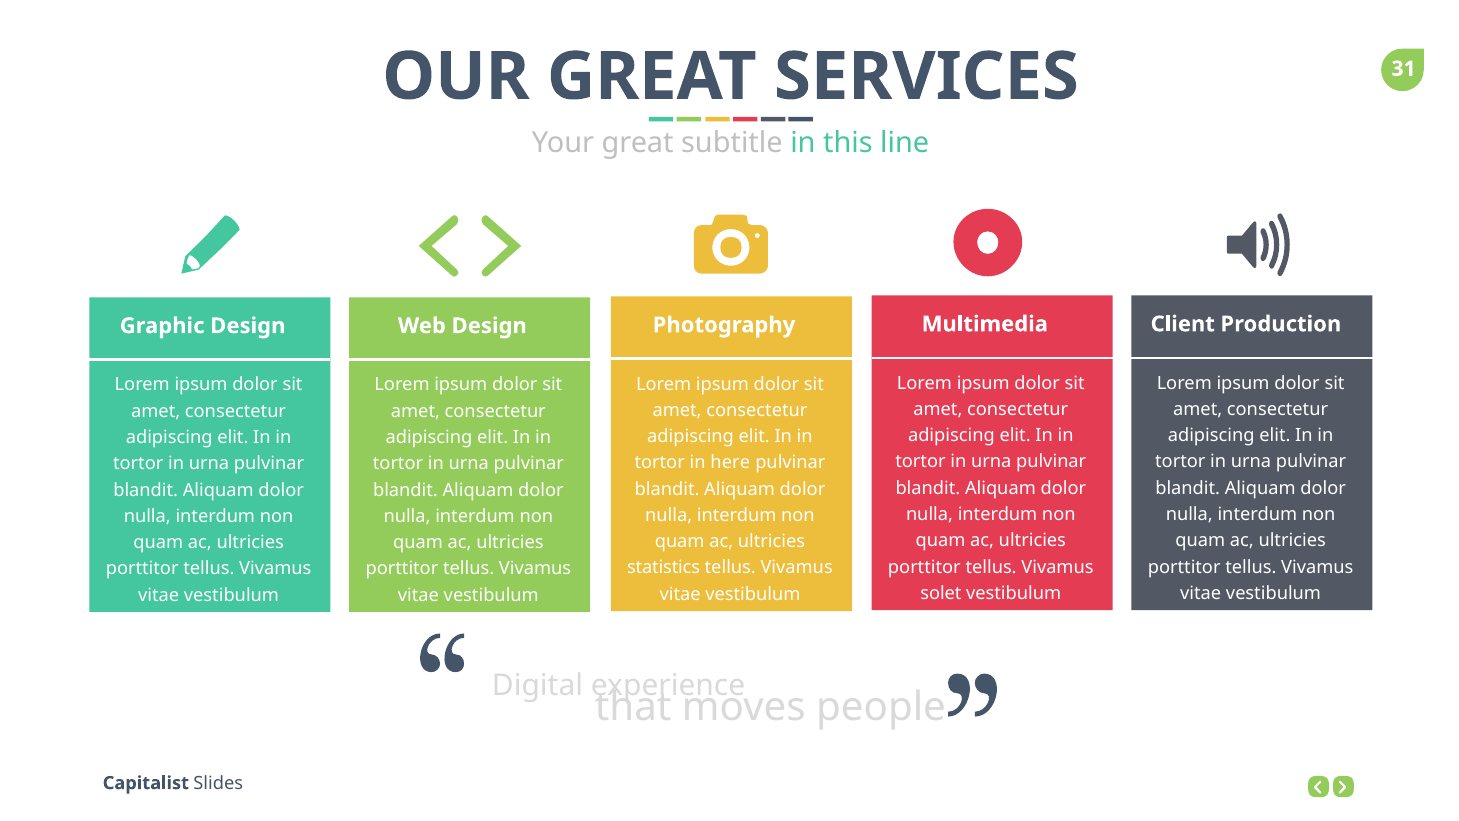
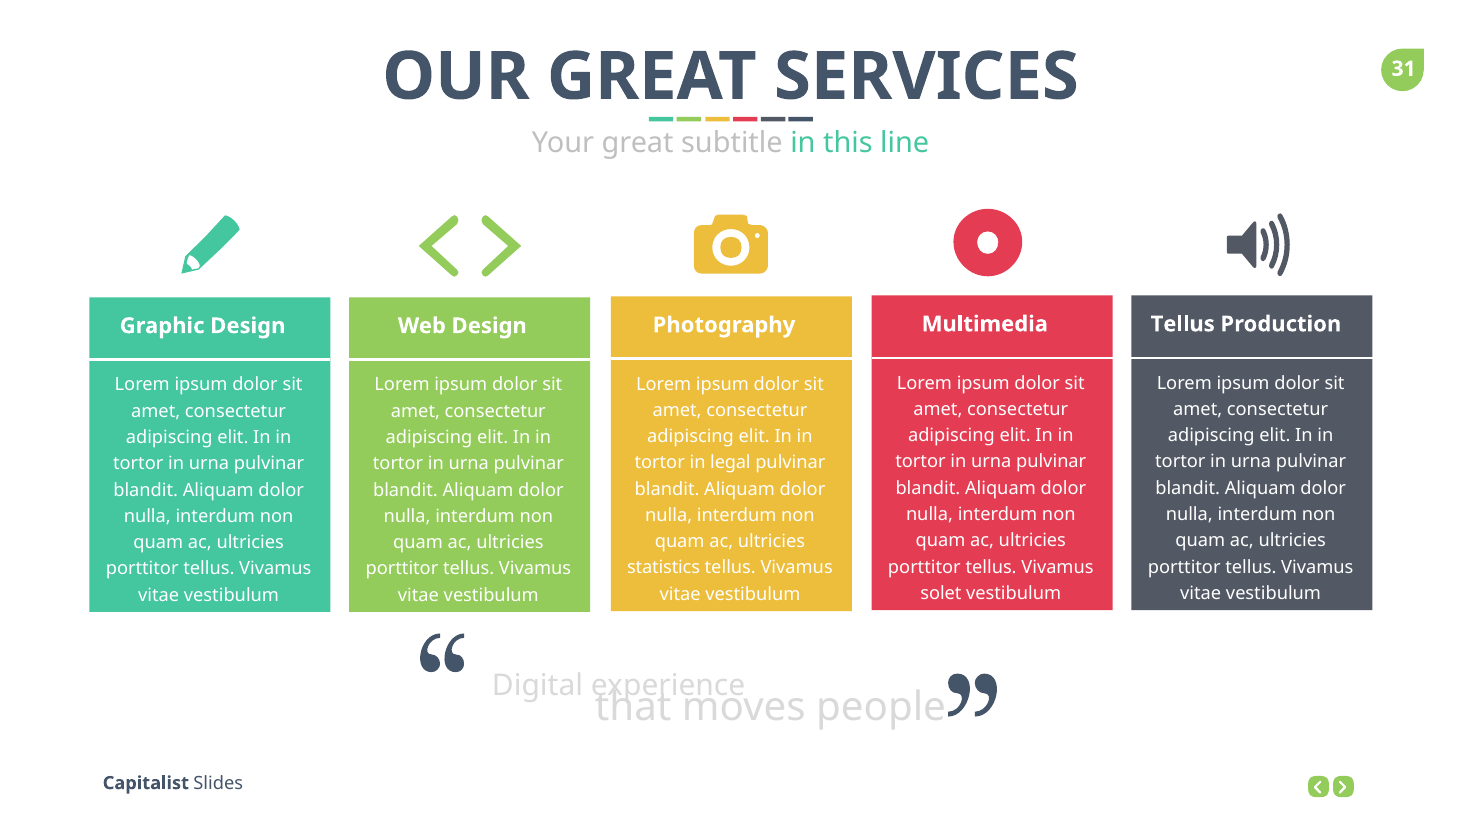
Client: Client -> Tellus (1183, 324)
here: here -> legal (730, 463)
